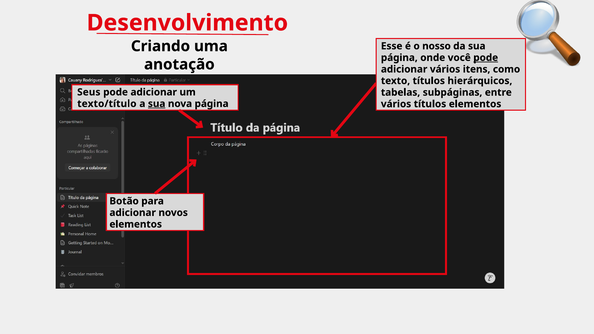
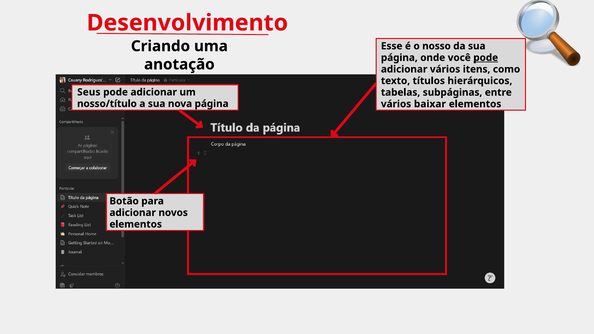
texto/título: texto/título -> nosso/título (107, 104)
sua underline: present -> none (157, 104)
vários títulos: títulos -> baixar (430, 104)
